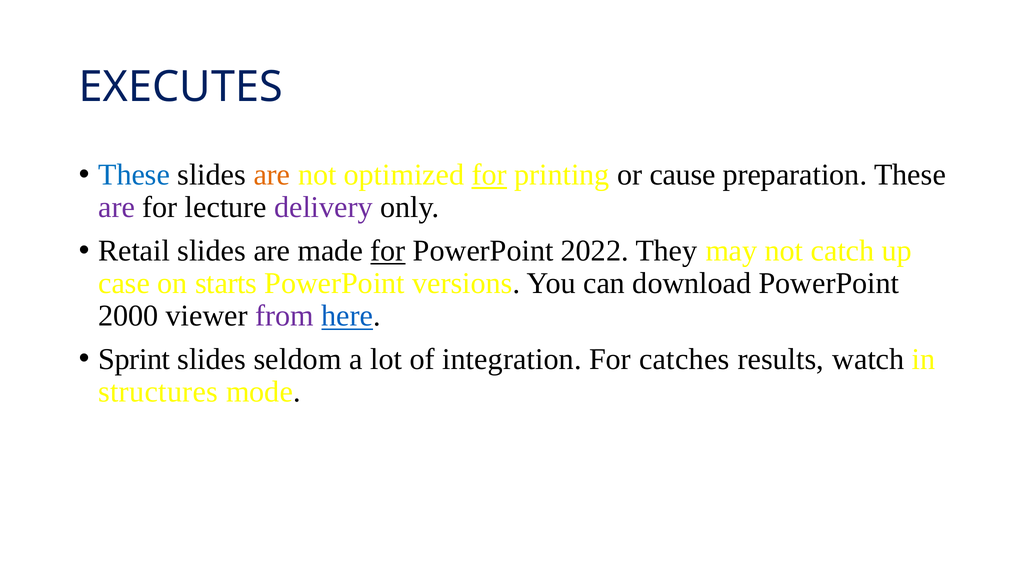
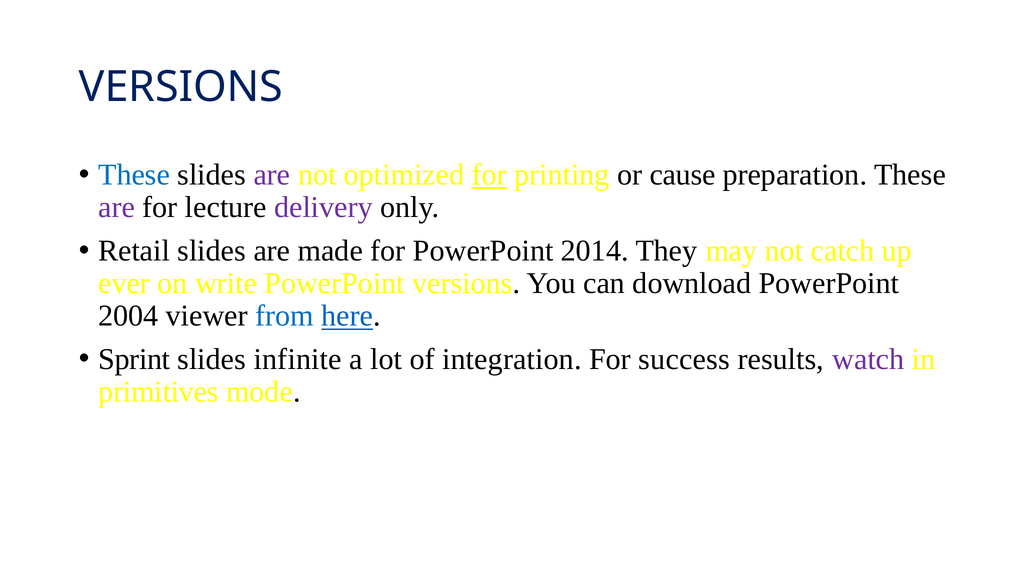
EXECUTES: EXECUTES -> VERSIONS (181, 87)
are colour: orange -> purple (272, 175)
for underline: present -> none (388, 251)
2022: 2022 -> 2014 (595, 251)
case: case -> ever (124, 283)
starts: starts -> write (226, 283)
2000: 2000 -> 2004 (128, 316)
from colour: purple -> blue (284, 316)
seldom: seldom -> infinite (298, 359)
catches: catches -> success (684, 359)
watch colour: black -> purple (868, 359)
structures: structures -> primitives (158, 391)
